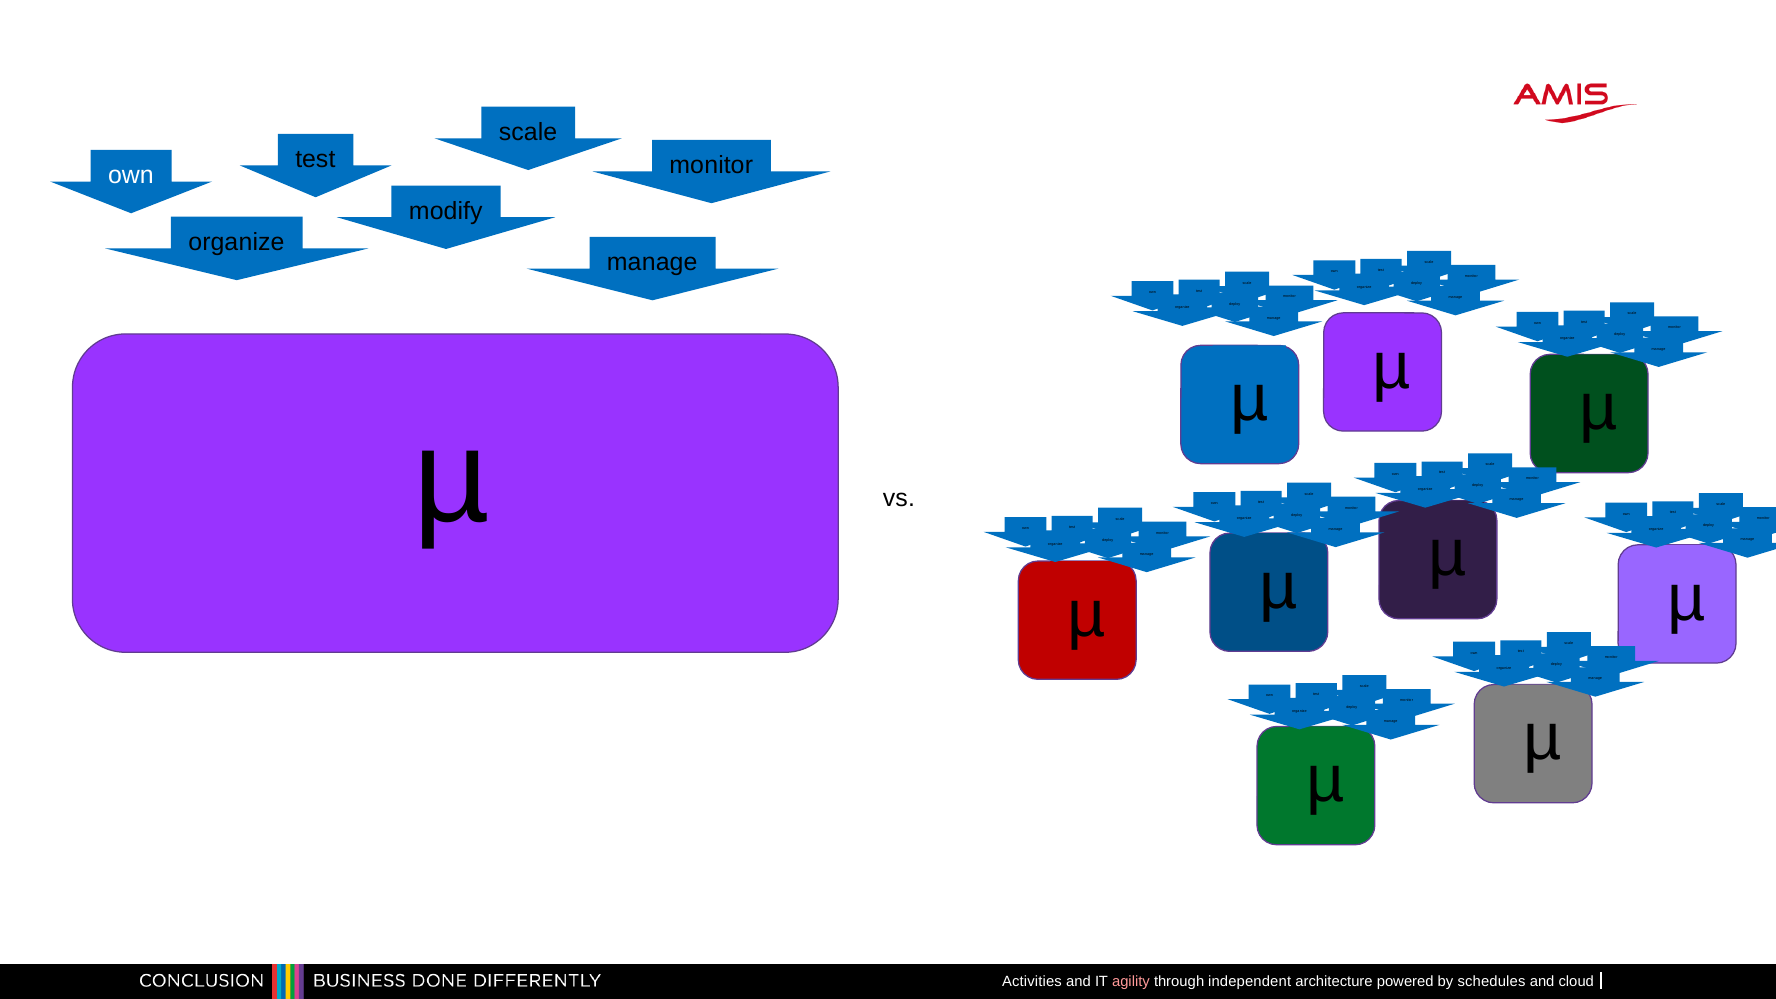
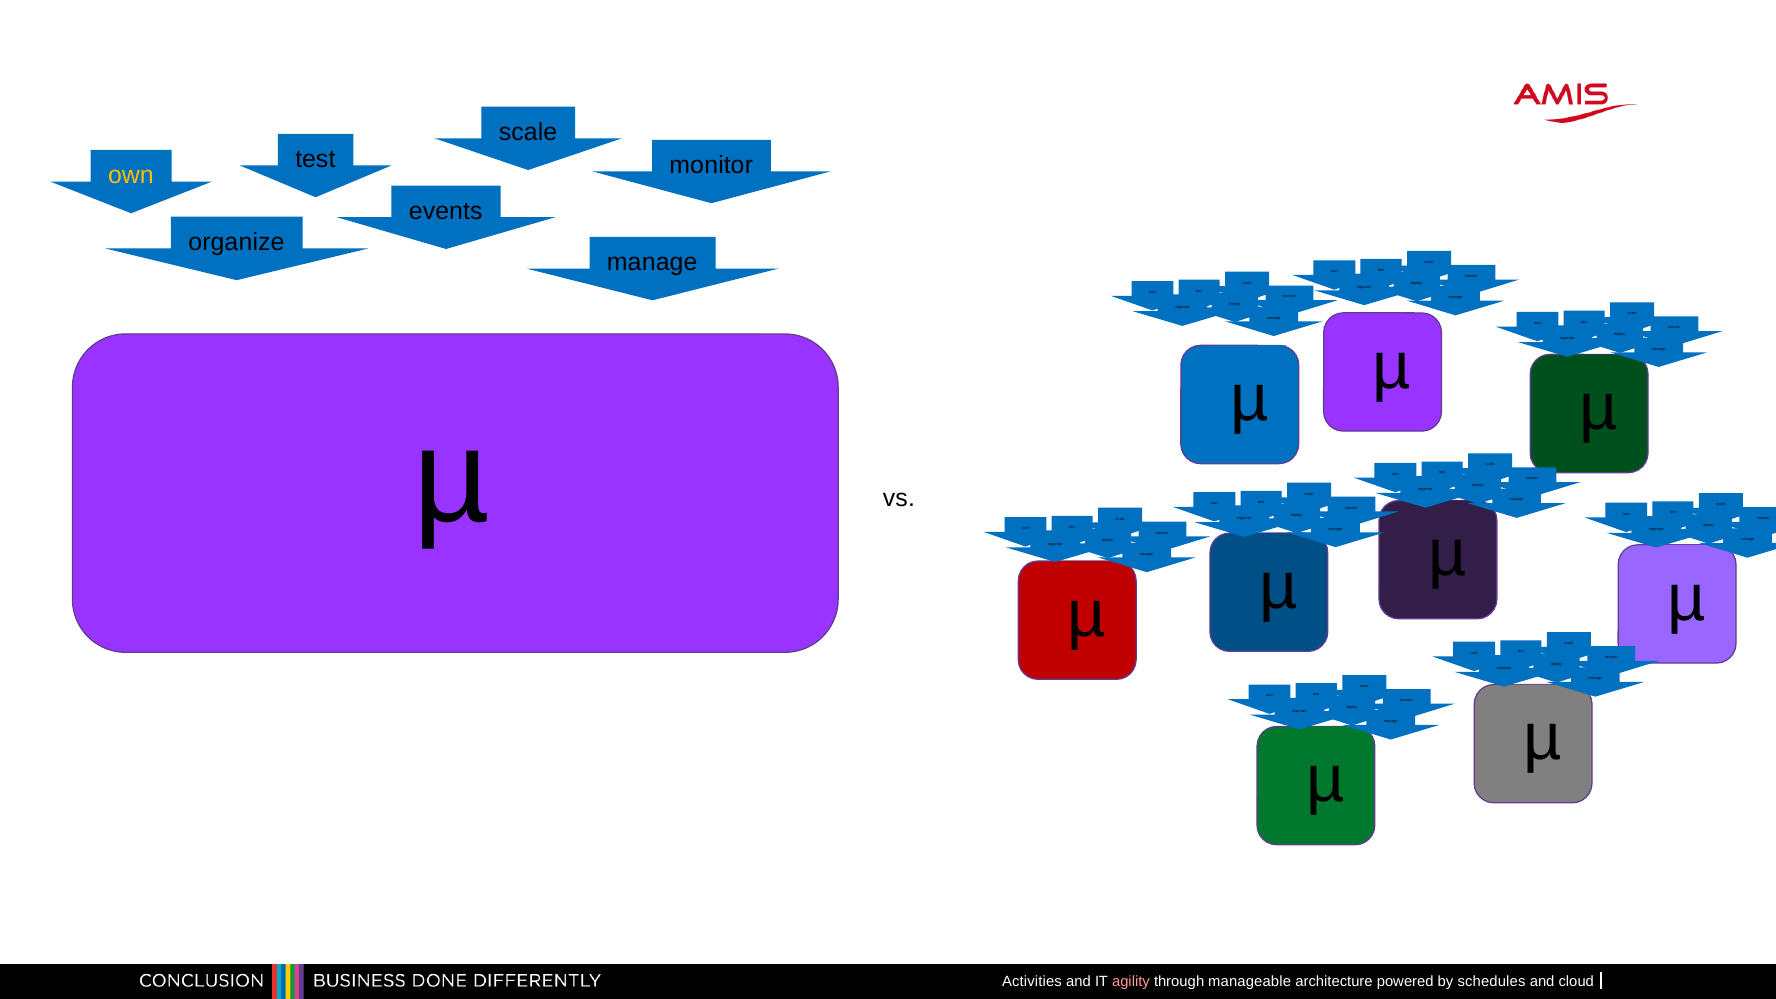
own colour: white -> yellow (131, 175)
modify: modify -> events (446, 211)
independent: independent -> manageable (1250, 982)
